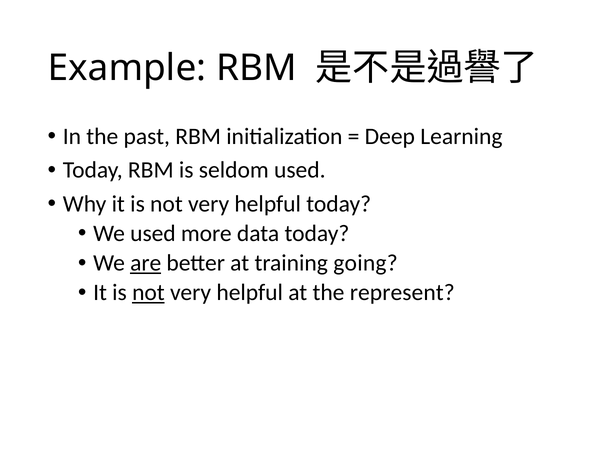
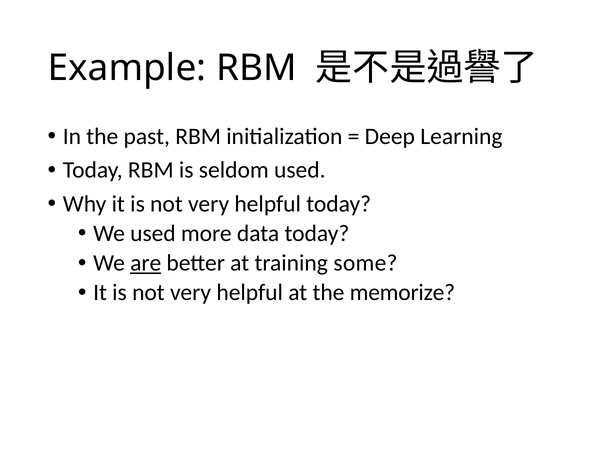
going: going -> some (366, 263)
not underline: present -> none (148, 293)
represent: represent -> memorize (402, 293)
